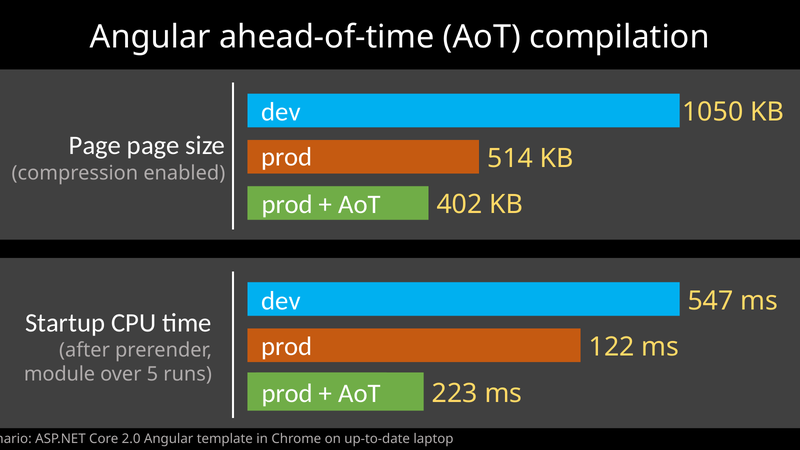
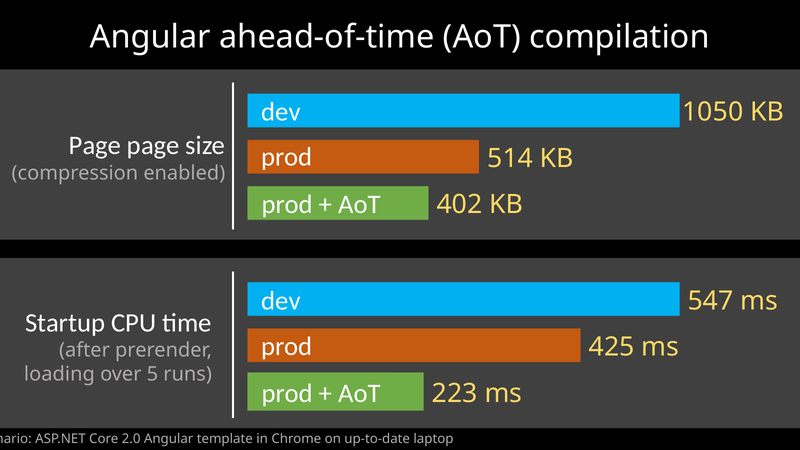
122: 122 -> 425 (612, 347)
module: module -> loading (59, 374)
